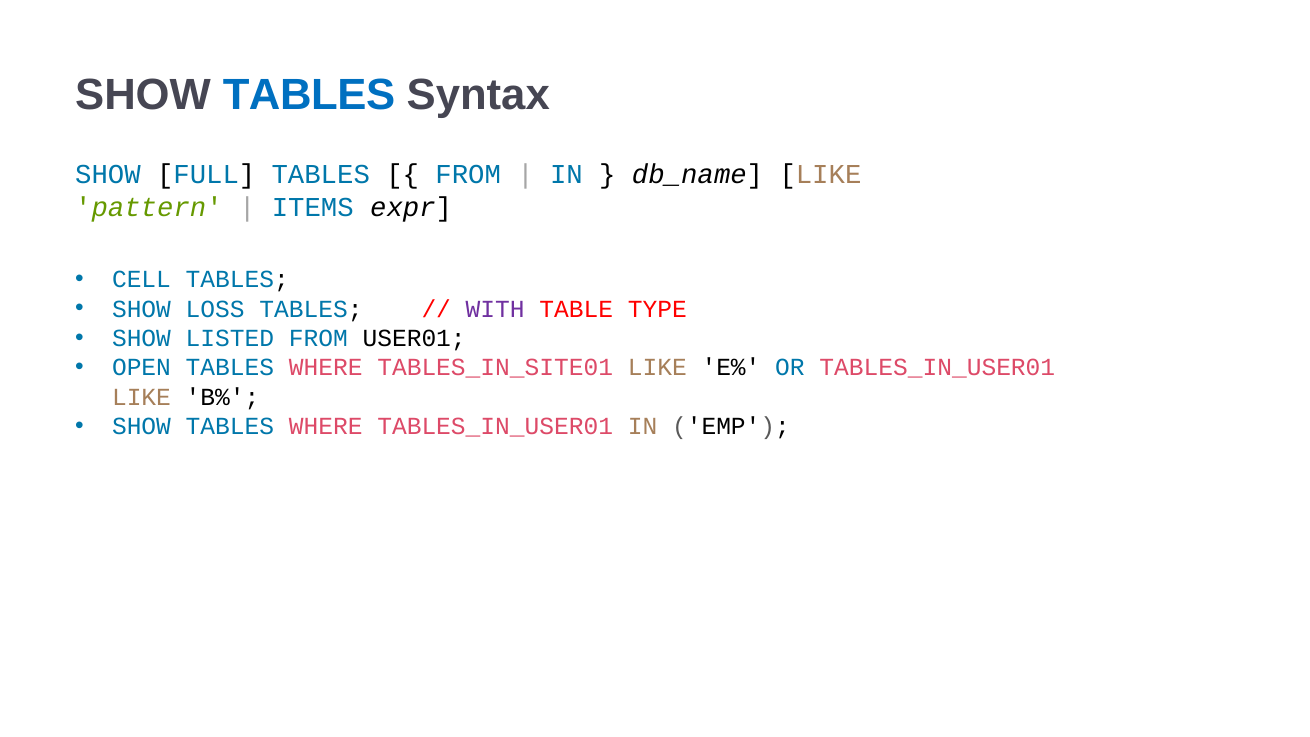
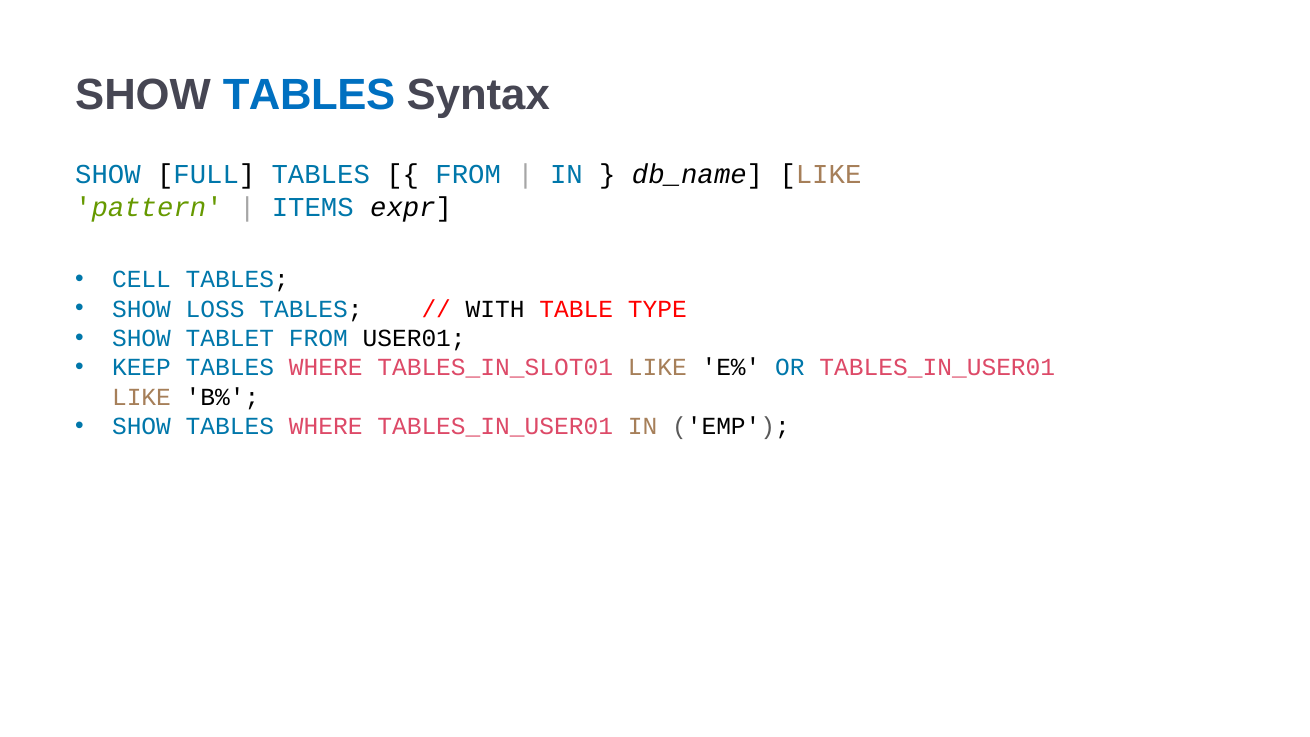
WITH colour: purple -> black (495, 309)
LISTED: LISTED -> TABLET (230, 338)
OPEN: OPEN -> KEEP (141, 368)
TABLES_IN_SITE01: TABLES_IN_SITE01 -> TABLES_IN_SLOT01 (495, 368)
